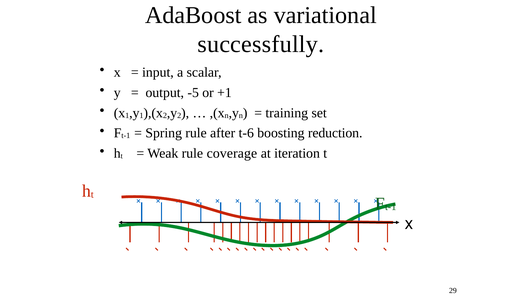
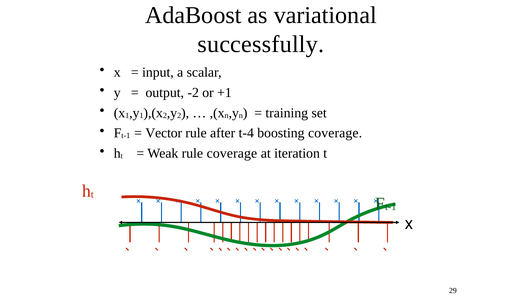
-5: -5 -> -2 (193, 93)
Spring: Spring -> Vector (164, 133)
t-6: t-6 -> t-4 (246, 133)
boosting reduction: reduction -> coverage (335, 133)
